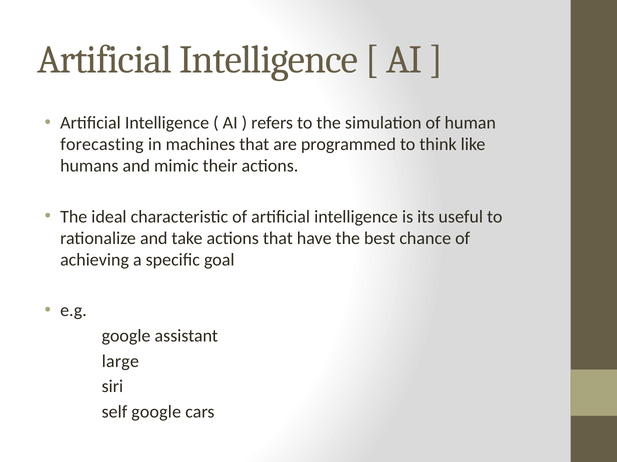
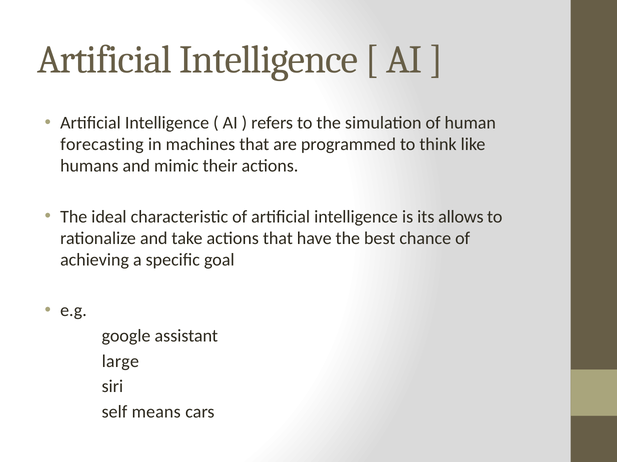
useful: useful -> allows (461, 217)
self google: google -> means (156, 412)
